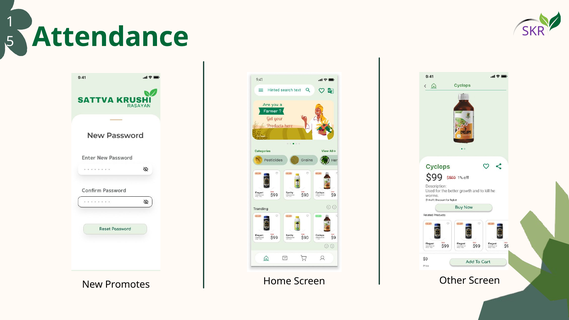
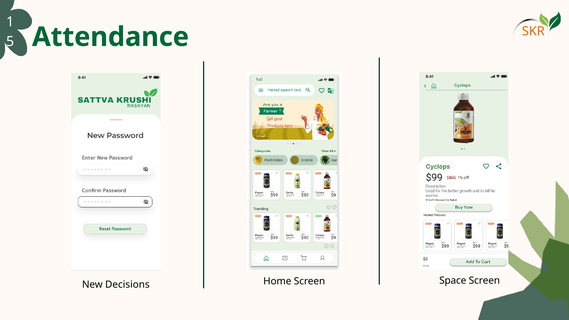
SKR colour: purple -> orange (533, 31)
Promotes: Promotes -> Decisions (127, 285)
Other: Other -> Space (453, 281)
